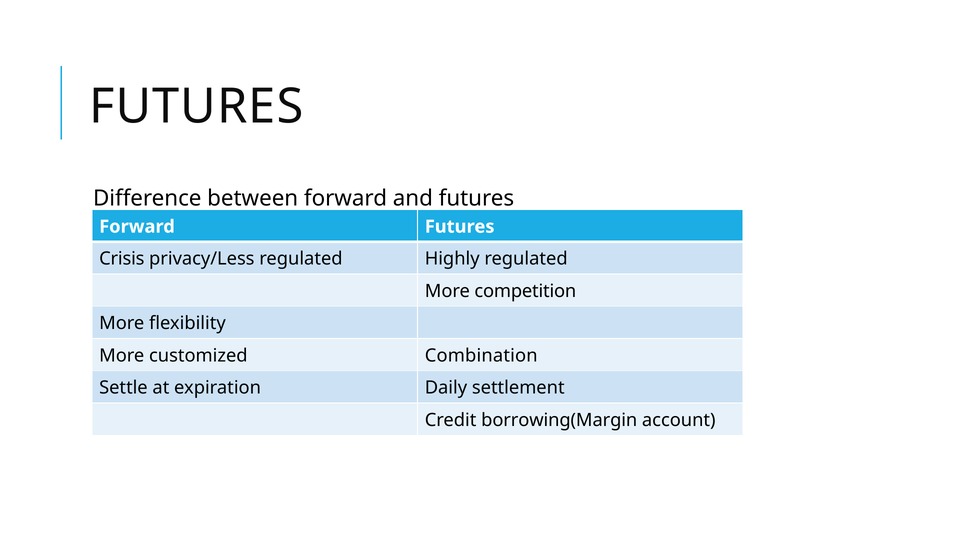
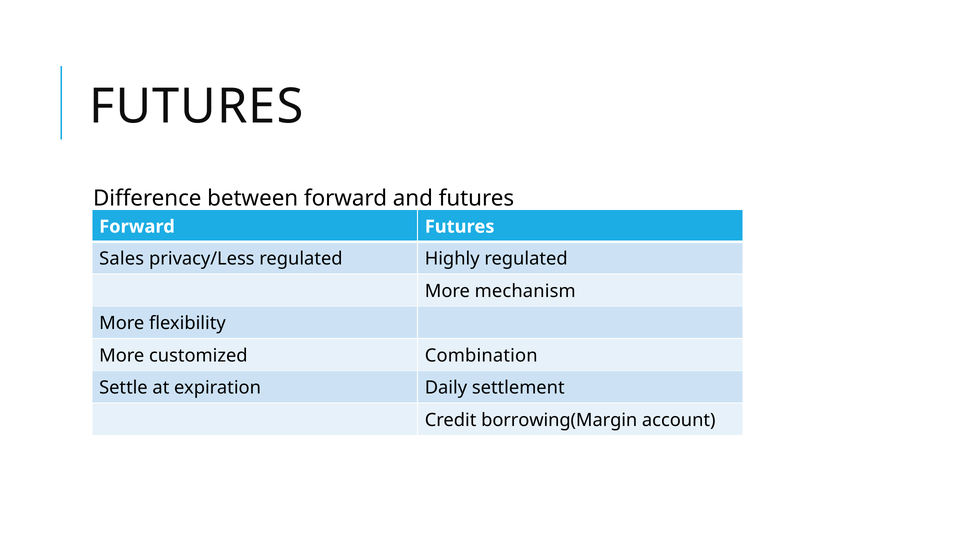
Crisis: Crisis -> Sales (122, 259)
competition: competition -> mechanism (525, 291)
